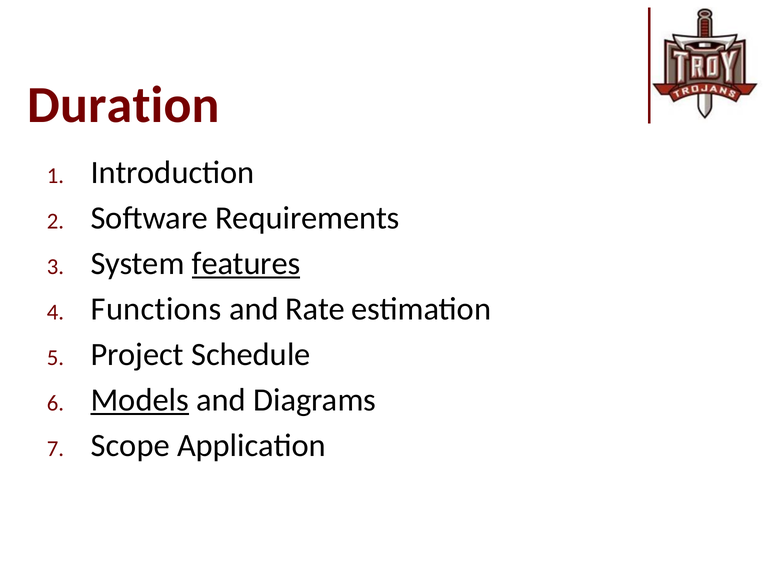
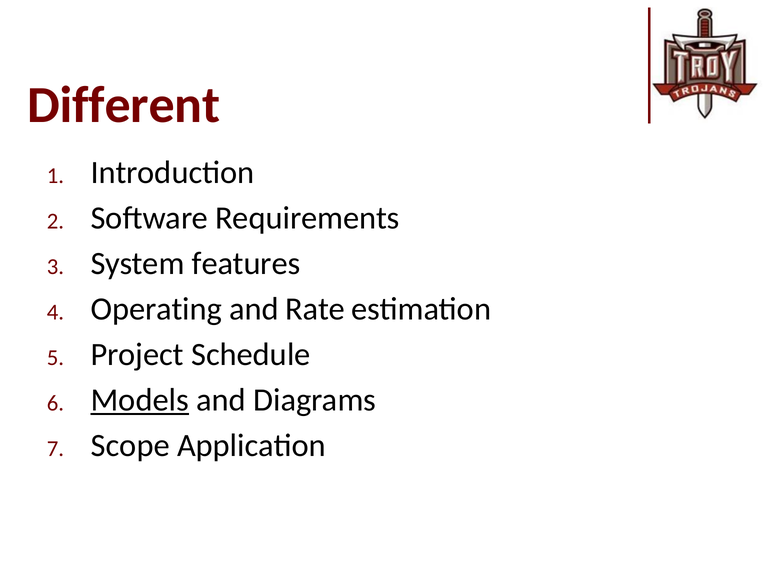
Duration: Duration -> Different (124, 105)
features underline: present -> none (246, 263)
Functions: Functions -> Operating (156, 309)
